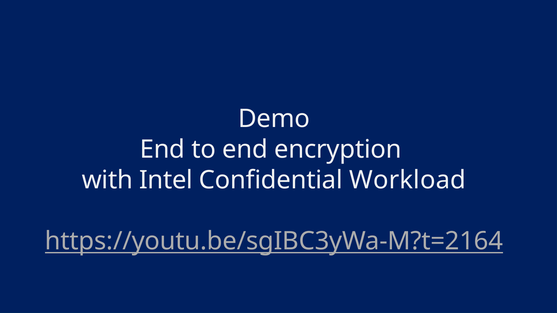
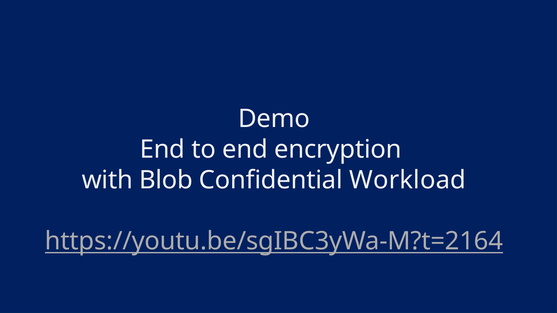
Intel: Intel -> Blob (166, 180)
